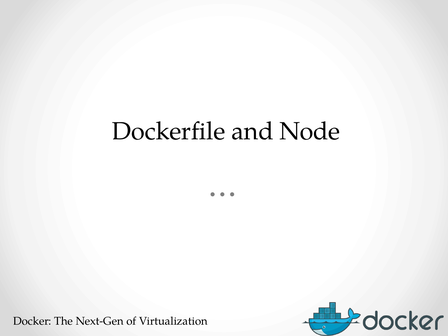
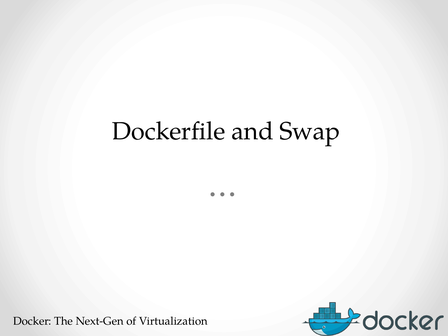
Node: Node -> Swap (310, 131)
